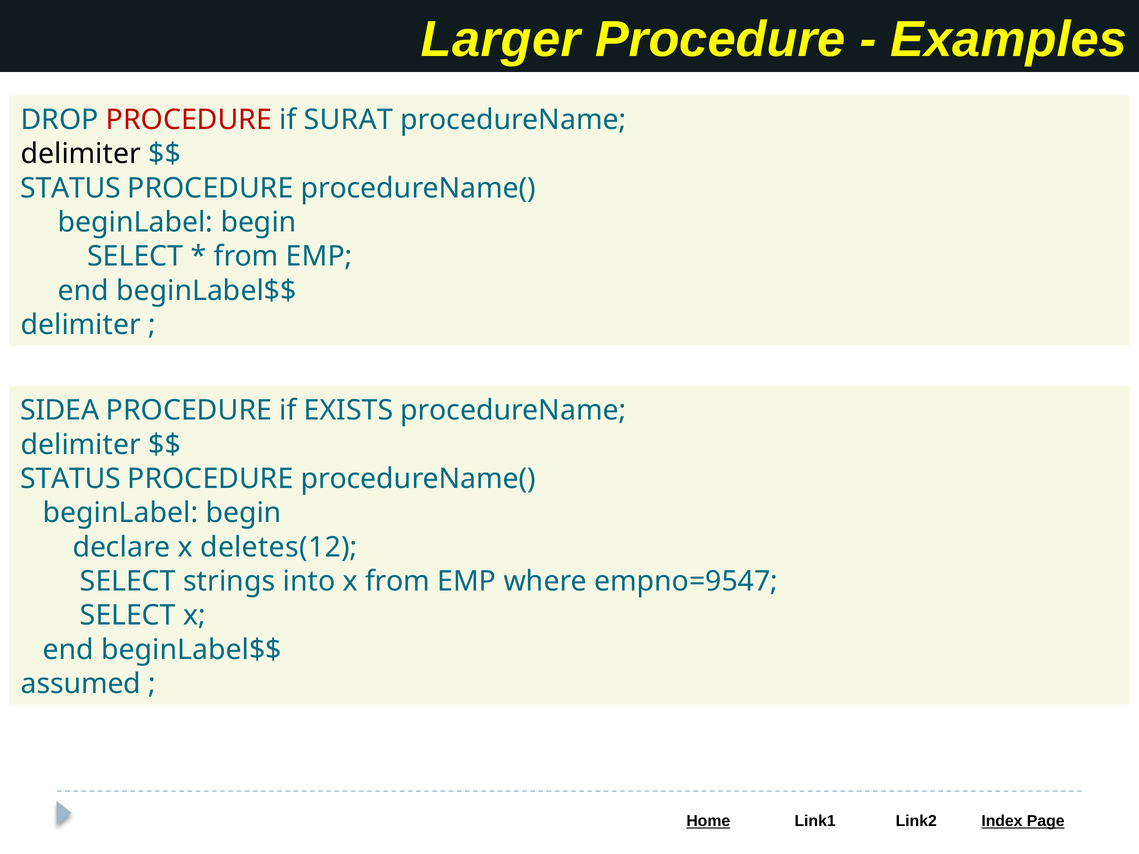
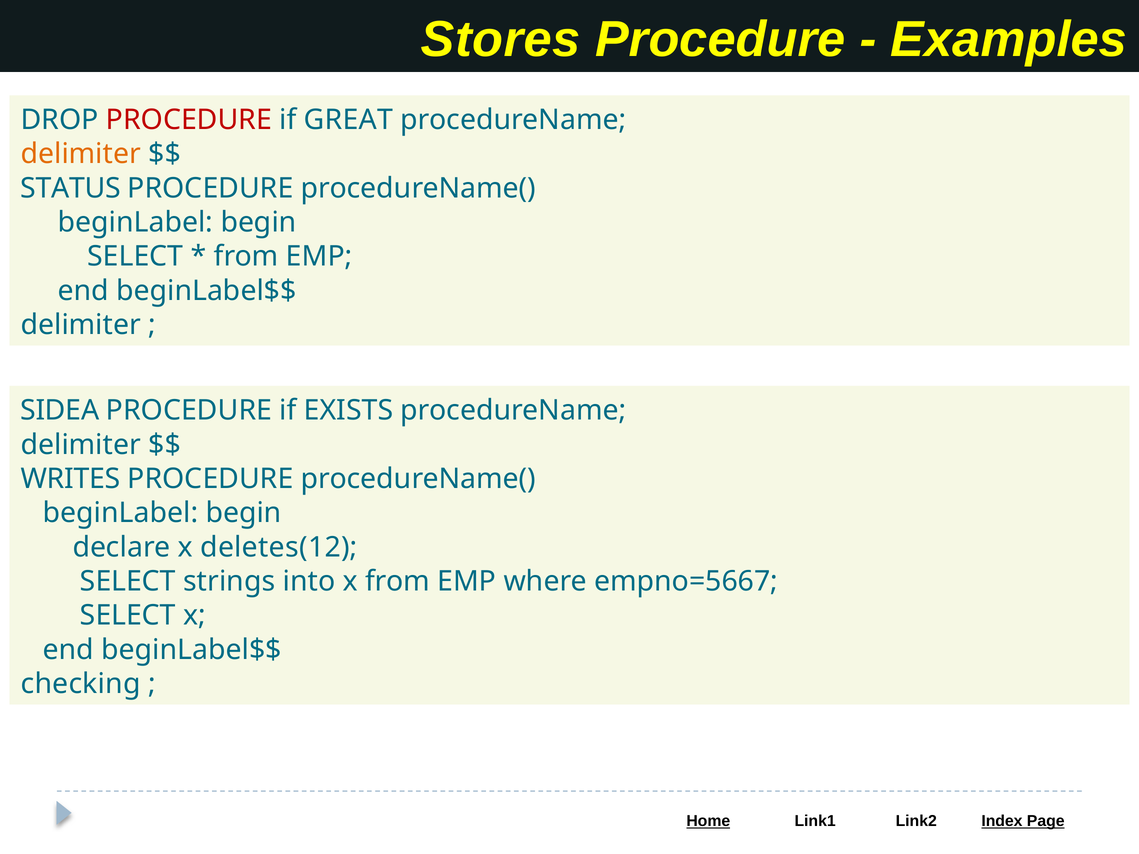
Larger: Larger -> Stores (501, 40)
SURAT: SURAT -> GREAT (348, 120)
delimiter colour: black -> orange (81, 154)
STATUS: STATUS -> WRITES (71, 479)
empno=9547: empno=9547 -> empno=5667 (686, 581)
assumed: assumed -> checking (81, 684)
